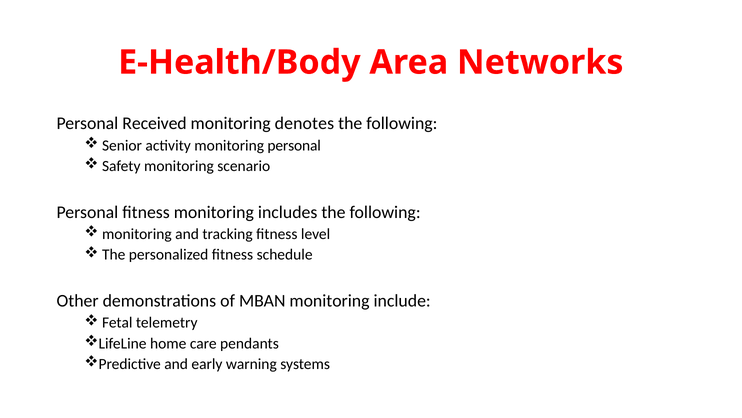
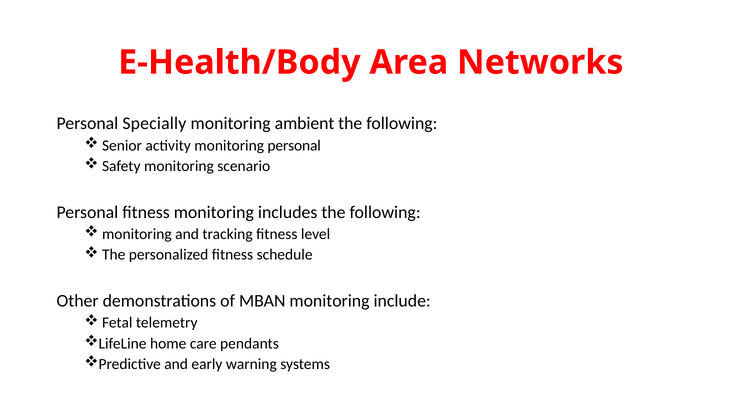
Received: Received -> Specially (154, 123)
denotes: denotes -> ambient (305, 123)
